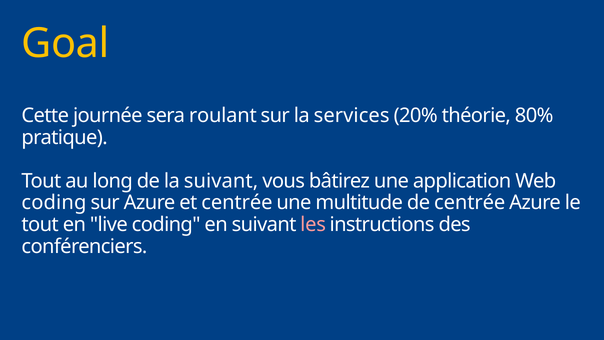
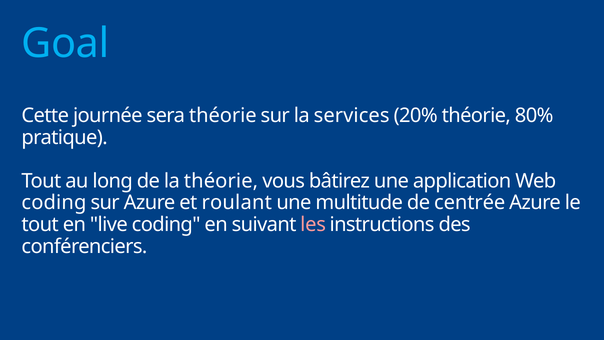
Goal colour: yellow -> light blue (65, 43)
sera roulant: roulant -> théorie (223, 116)
la suivant: suivant -> théorie (221, 181)
et centrée: centrée -> roulant (237, 203)
